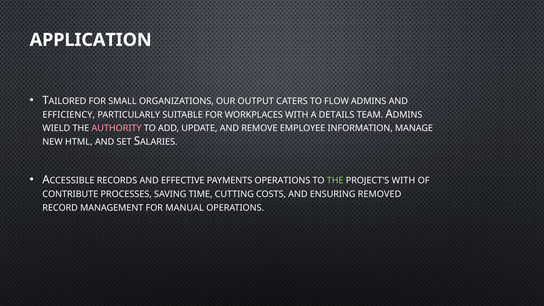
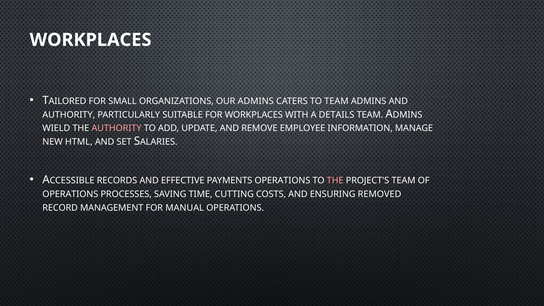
APPLICATION: APPLICATION -> WORKPLACES (91, 40)
OUR OUTPUT: OUTPUT -> ADMINS (256, 101)
TO FLOW: FLOW -> TEAM (336, 101)
EFFICIENCY: EFFICIENCY -> AUTHORITY (69, 115)
THE colour: light green -> pink (335, 180)
PROJECT'S WITH: WITH -> TEAM (404, 180)
CONTRIBUTE: CONTRIBUTE -> OPERATIONS (70, 194)
